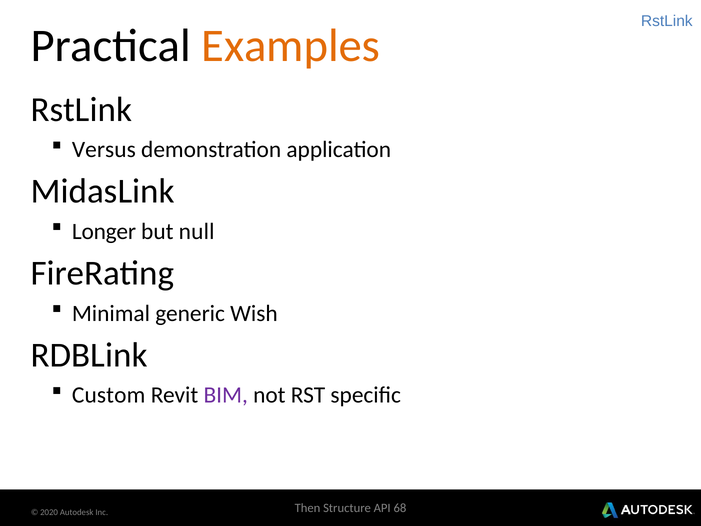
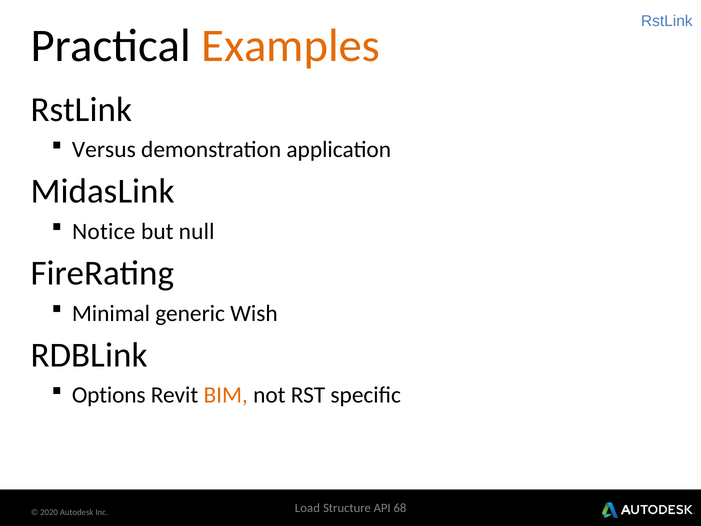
Longer: Longer -> Notice (104, 231)
Custom: Custom -> Options (109, 395)
BIM colour: purple -> orange (226, 395)
Then: Then -> Load (307, 508)
